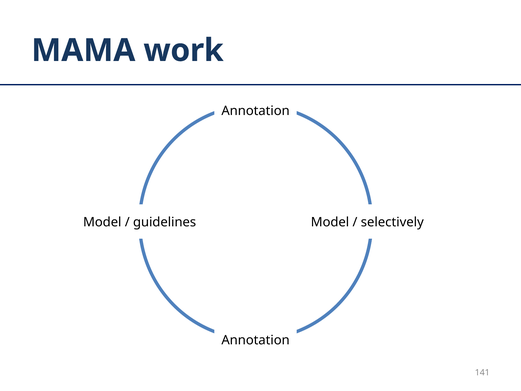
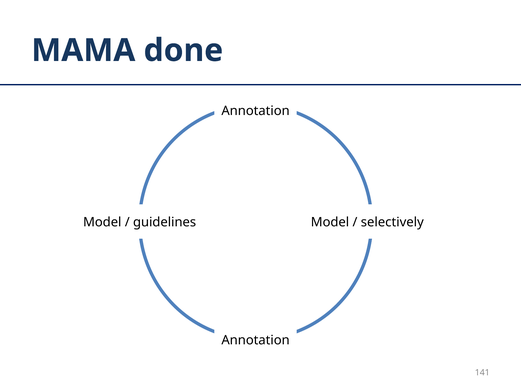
work: work -> done (183, 50)
